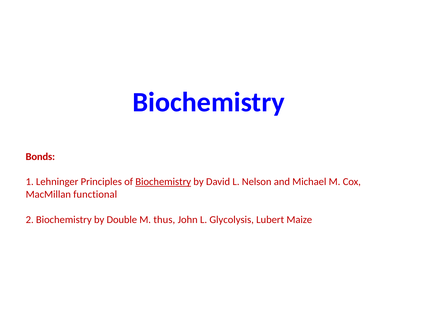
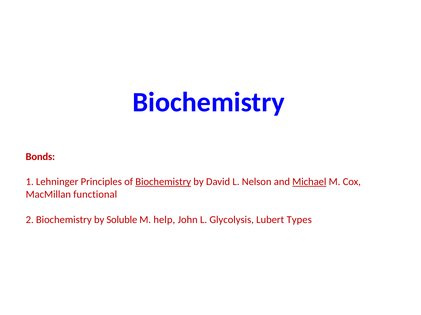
Michael underline: none -> present (309, 182)
Double: Double -> Soluble (122, 220)
thus: thus -> help (164, 220)
Maize: Maize -> Types (299, 220)
